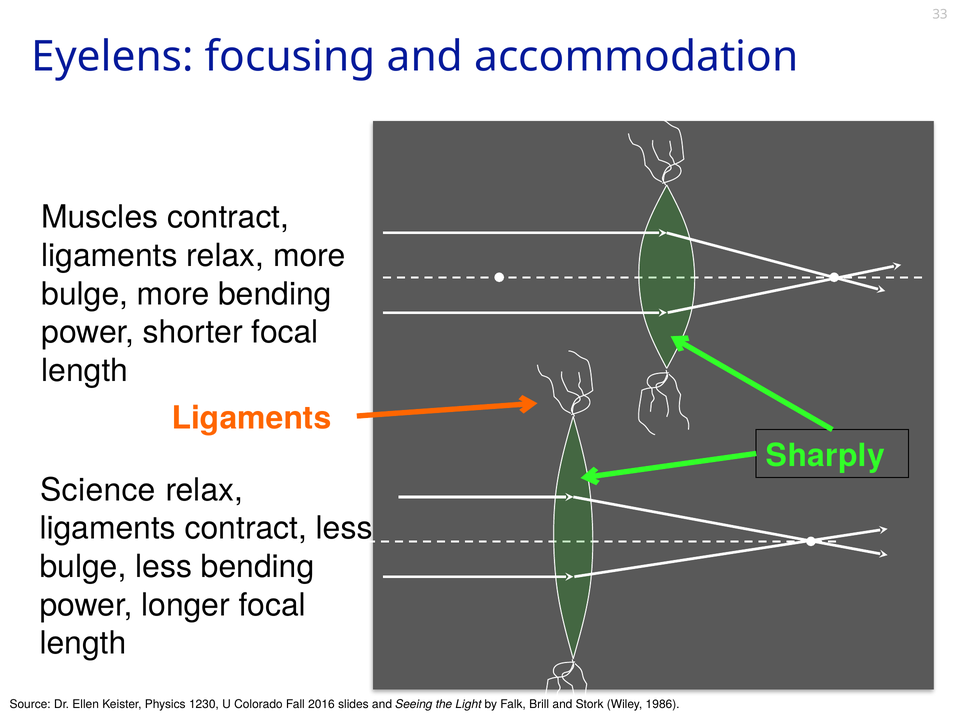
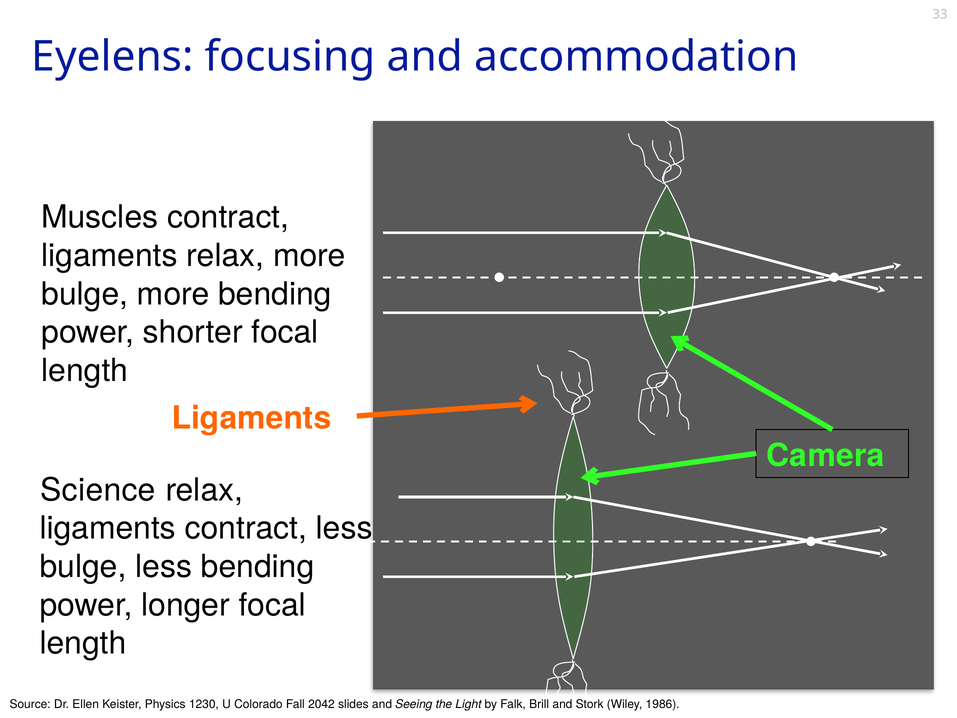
Sharply: Sharply -> Camera (825, 456)
2016: 2016 -> 2042 (321, 704)
